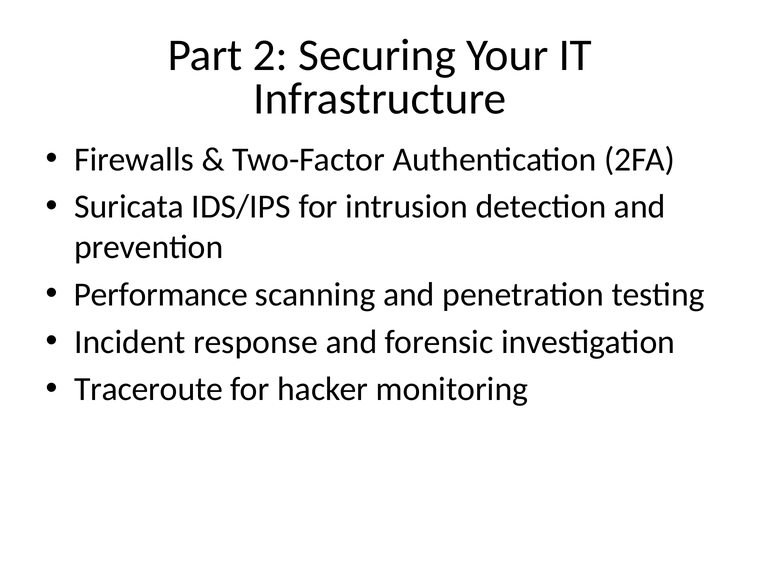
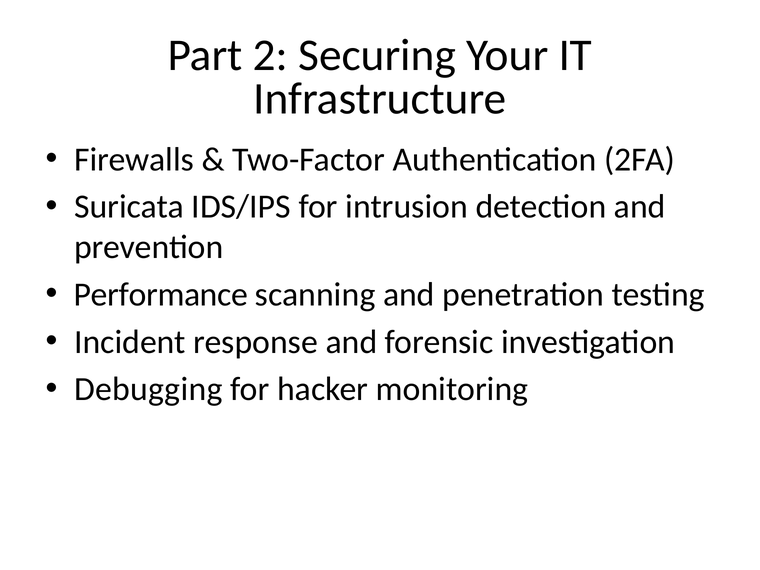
Traceroute: Traceroute -> Debugging (148, 389)
